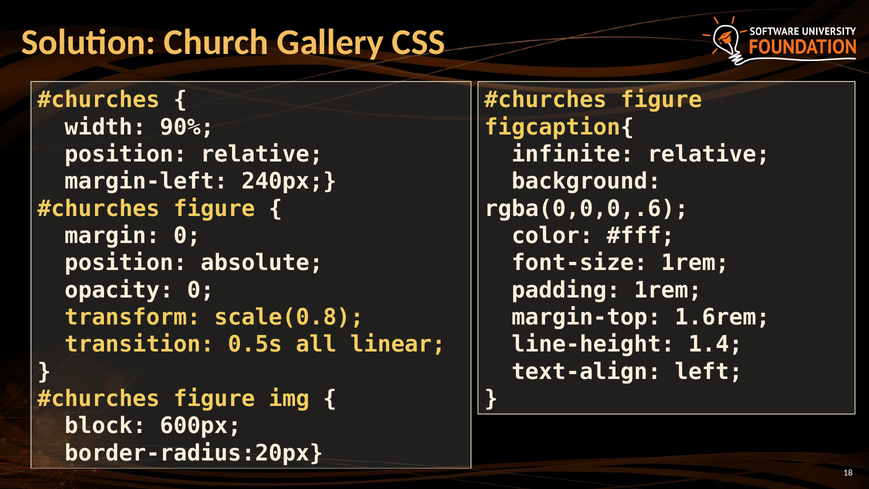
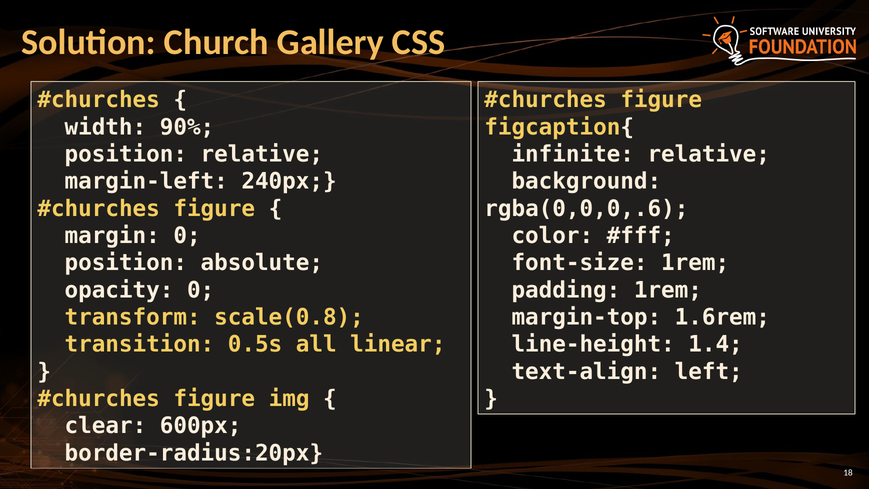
block: block -> clear (105, 426)
